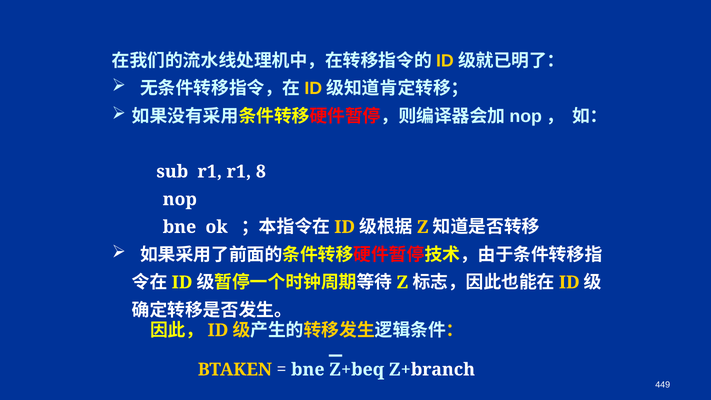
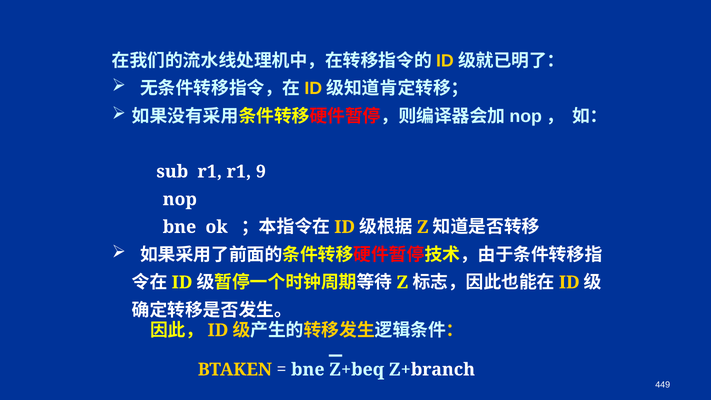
8: 8 -> 9 (261, 172)
